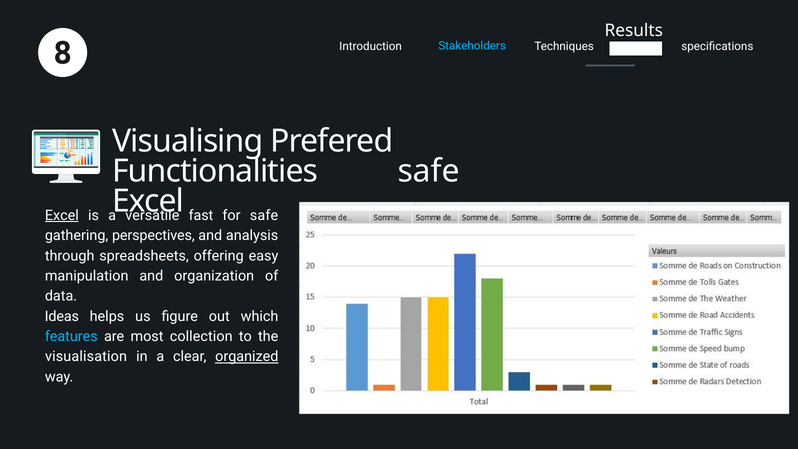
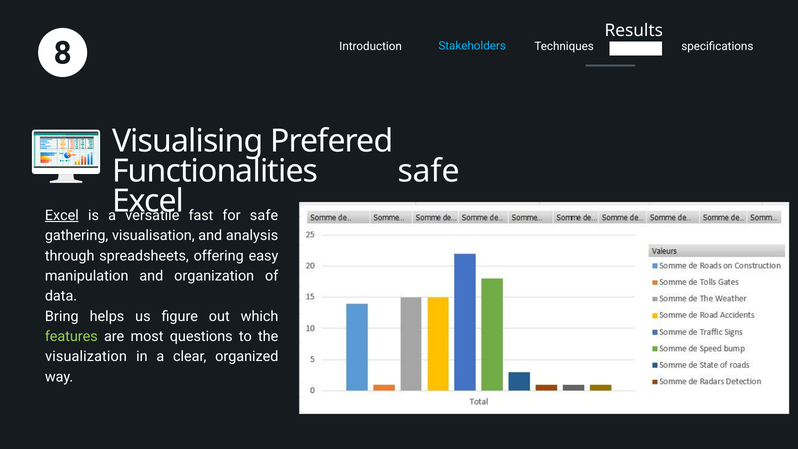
perspectives: perspectives -> visualisation (153, 236)
Ideas: Ideas -> Bring (62, 316)
features colour: light blue -> light green (71, 336)
collection: collection -> questions (201, 336)
visualisation: visualisation -> visualization (86, 357)
organized underline: present -> none (247, 357)
